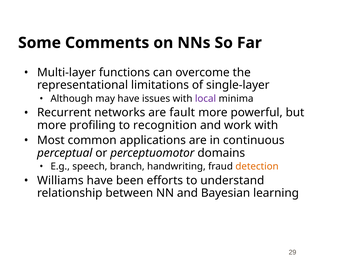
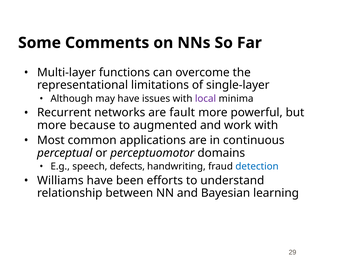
profiling: profiling -> because (92, 125)
recognition: recognition -> augmented (165, 125)
branch: branch -> defects (127, 167)
detection colour: orange -> blue (257, 167)
